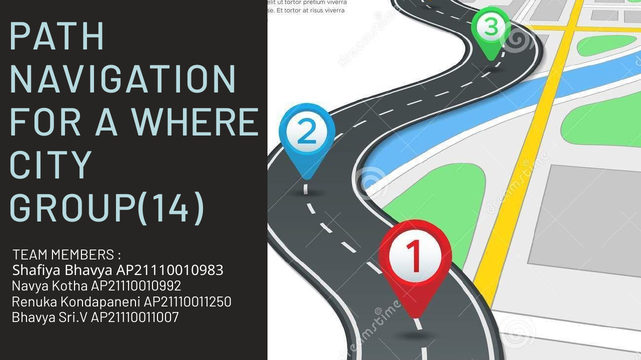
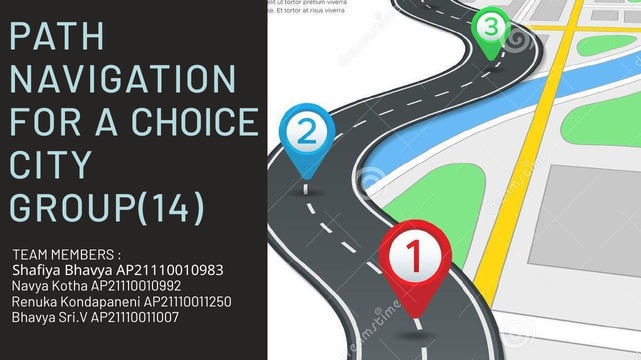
WHERE: WHERE -> CHOICE (195, 123)
